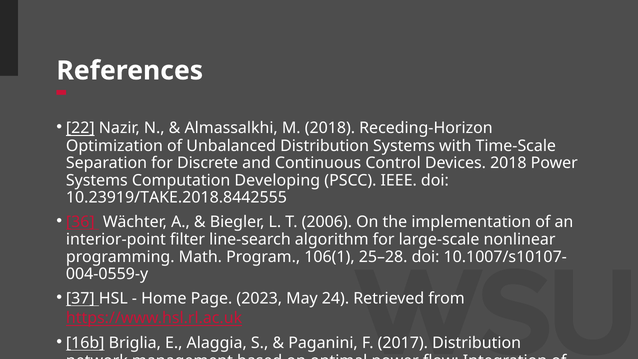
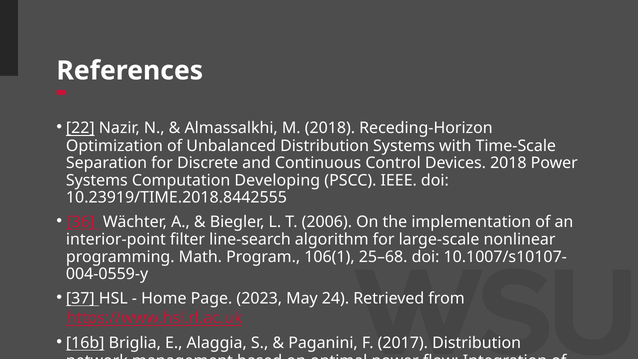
10.23919/TAKE.2018.8442555: 10.23919/TAKE.2018.8442555 -> 10.23919/TIME.2018.8442555 (176, 197)
25–28: 25–28 -> 25–68 (383, 257)
